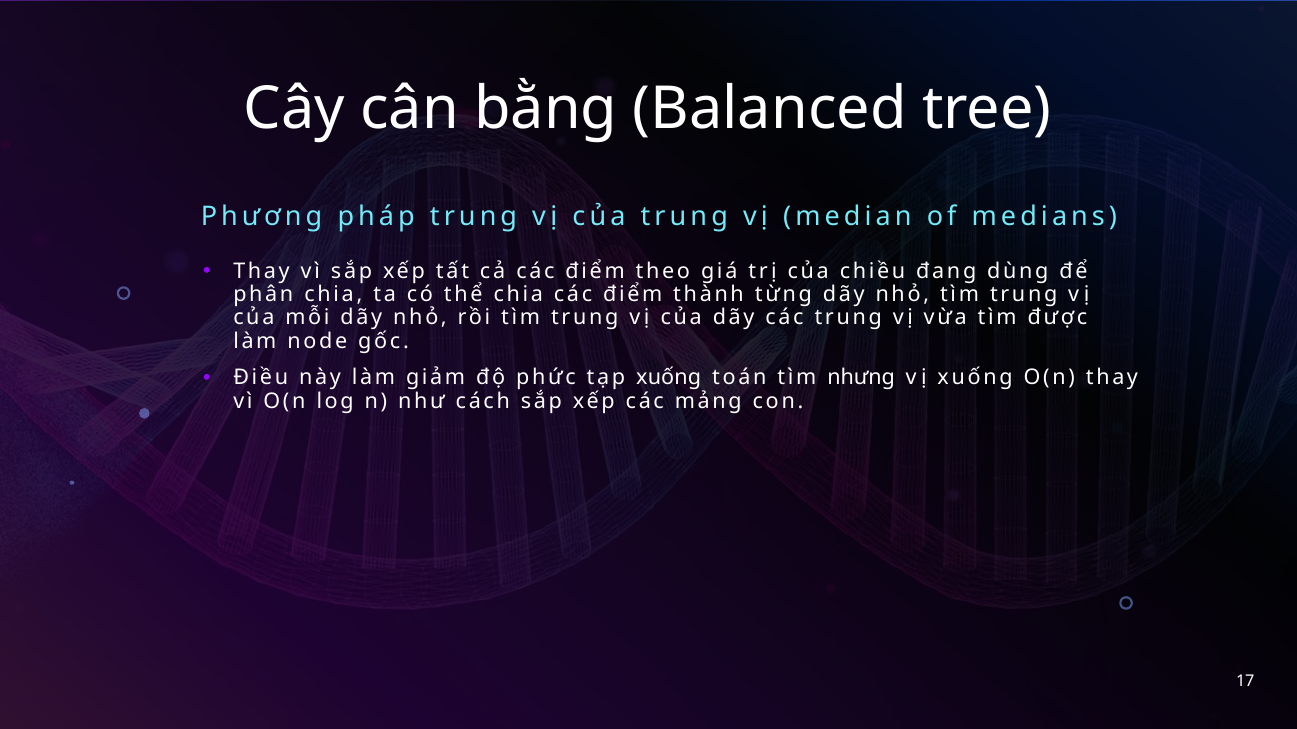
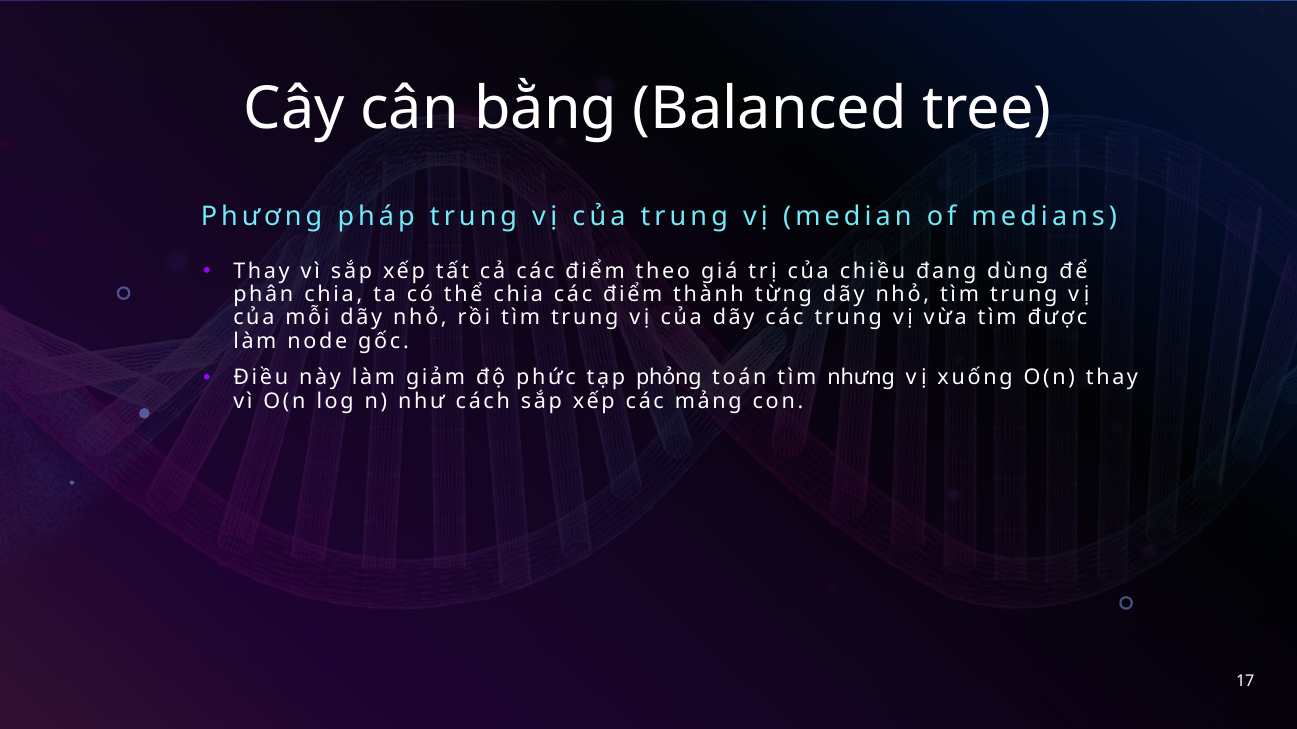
tạp xuống: xuống -> phỏng (669, 378)
